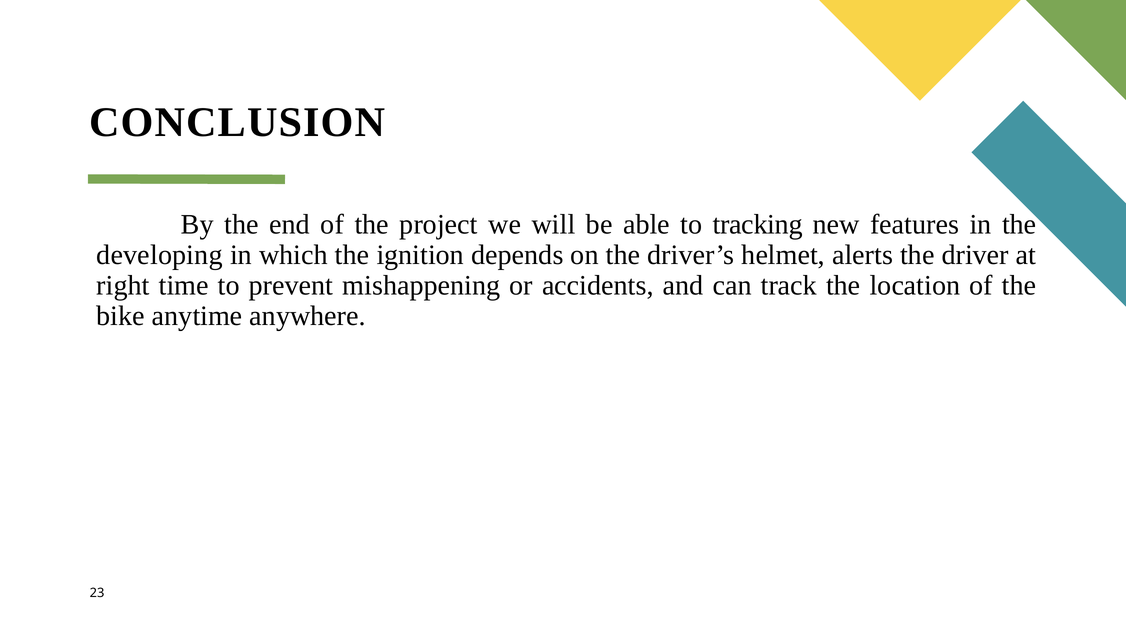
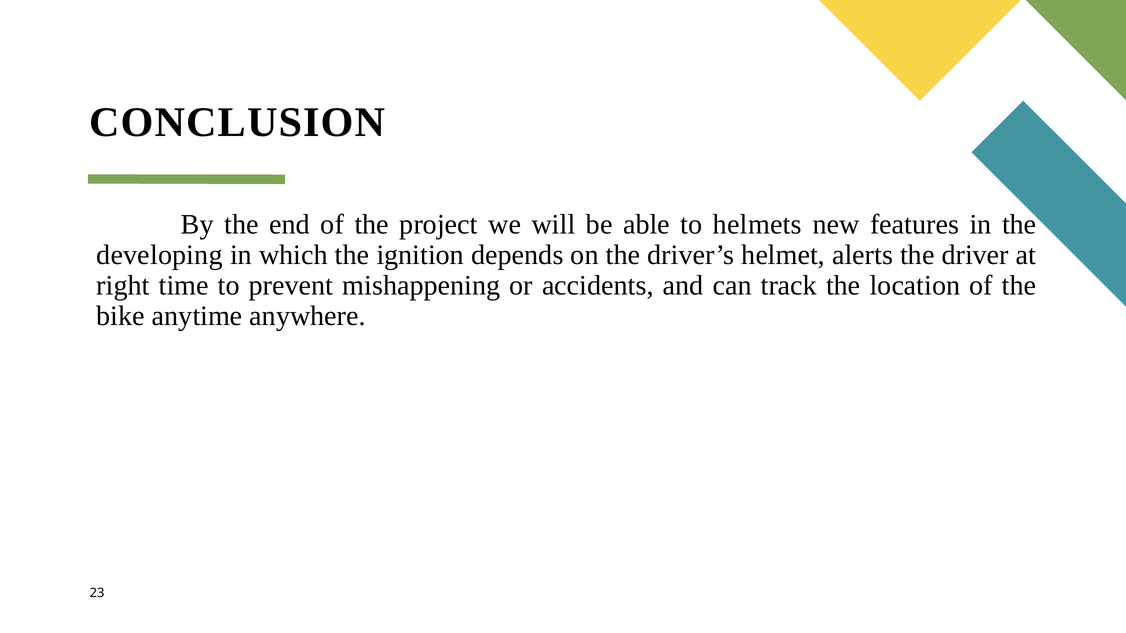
tracking: tracking -> helmets (757, 225)
